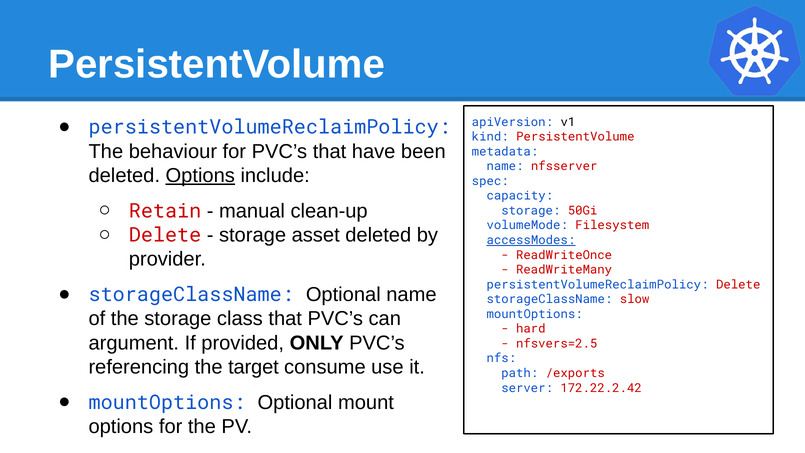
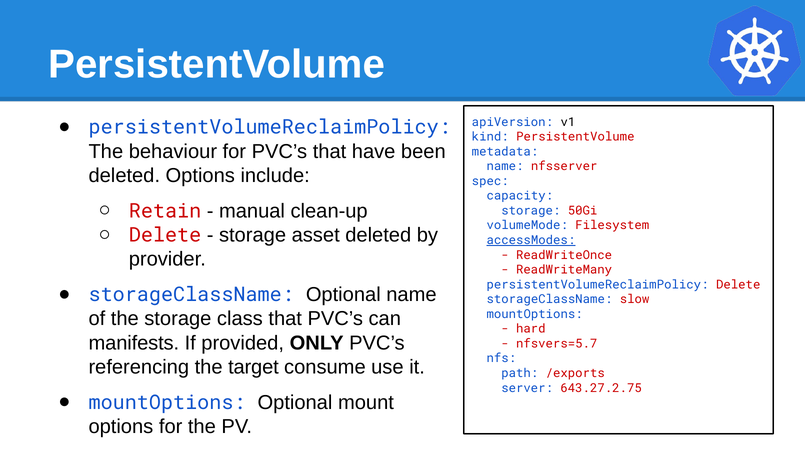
Options underline: present -> none (200, 175)
argument: argument -> manifests (134, 343)
nfsvers=2.5: nfsvers=2.5 -> nfsvers=5.7 (557, 343)
172.22.2.42: 172.22.2.42 -> 643.27.2.75 (601, 388)
